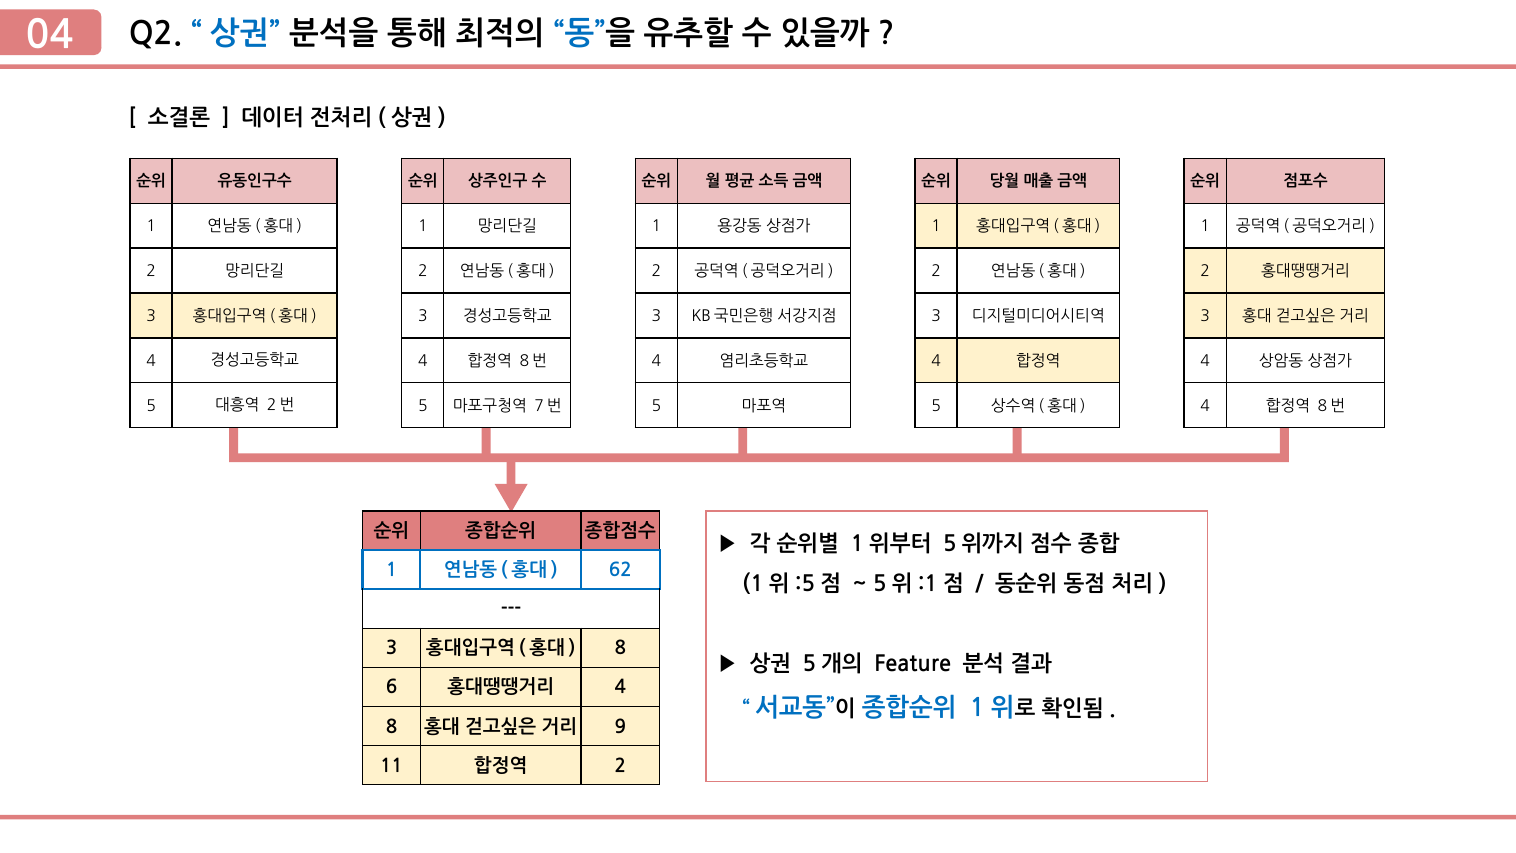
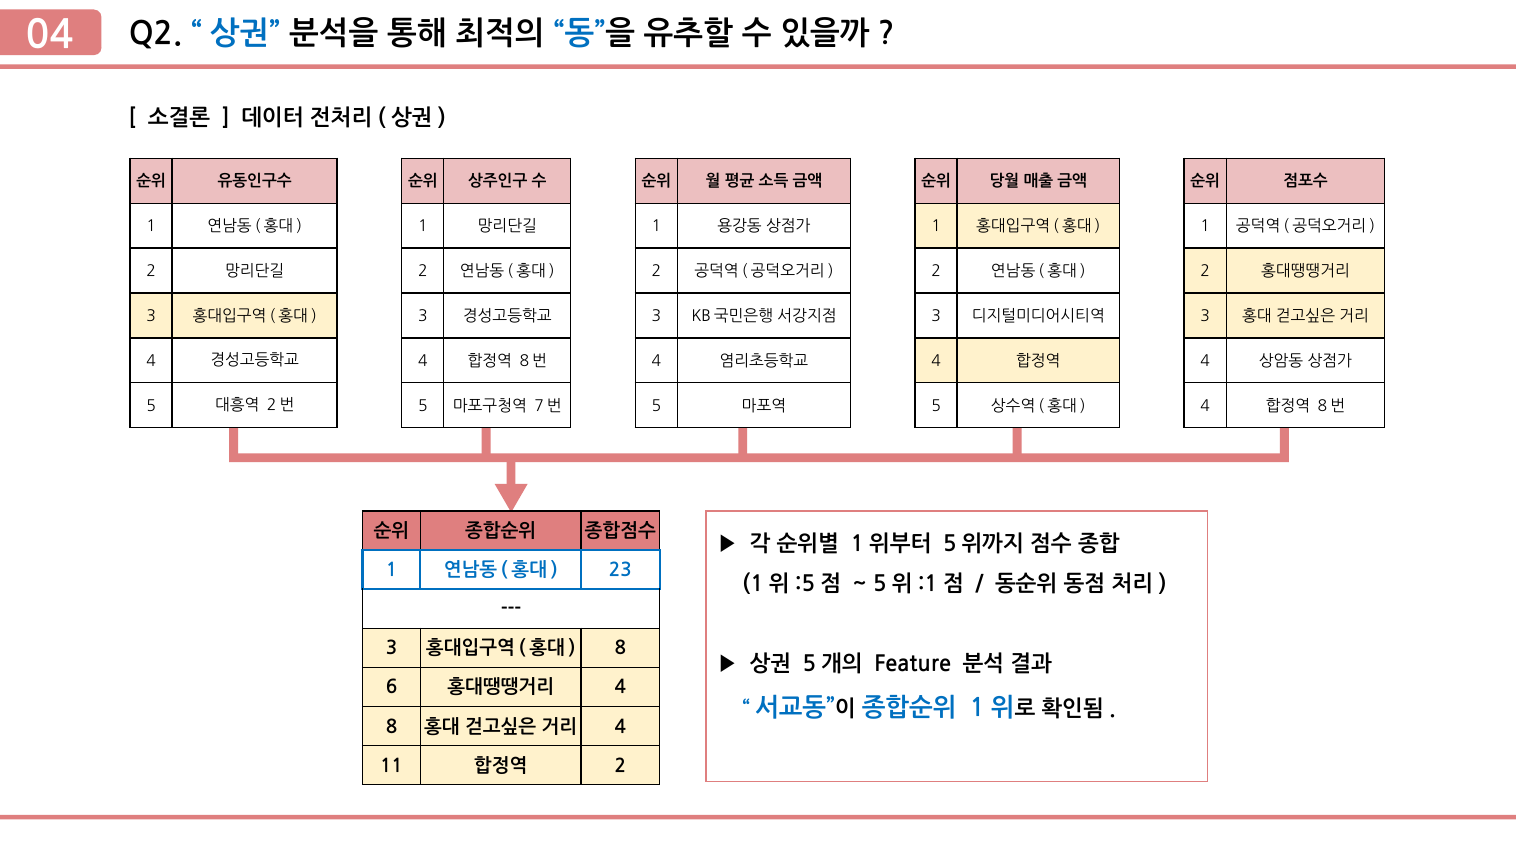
62: 62 -> 23 (620, 570)
9: 9 -> 4 (620, 727)
